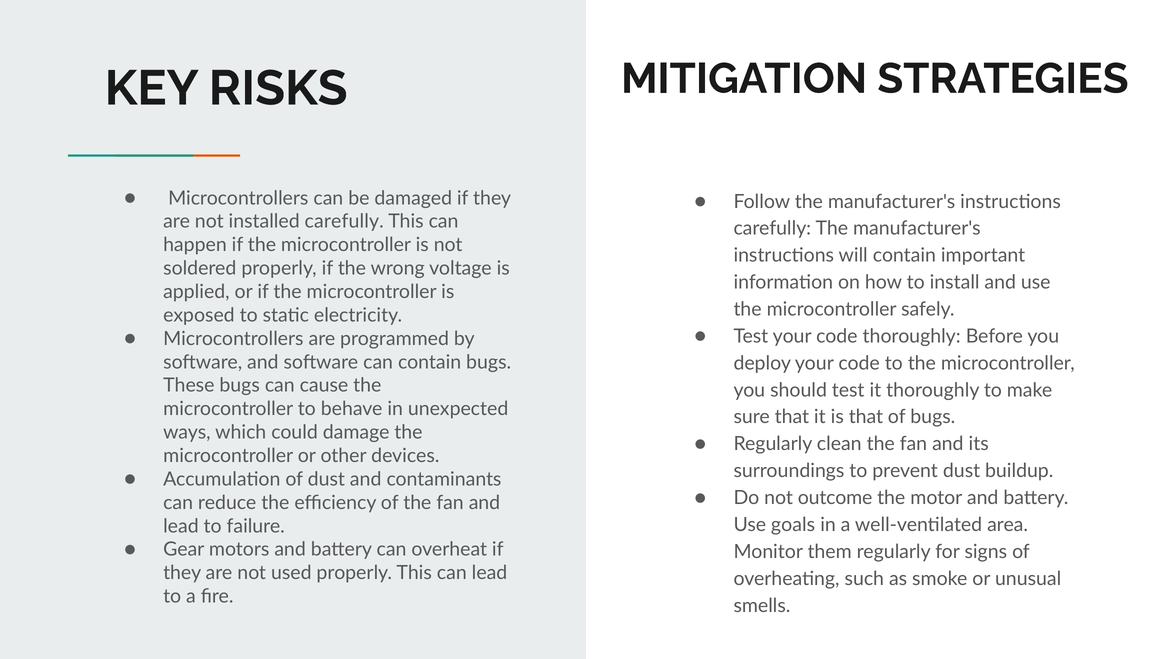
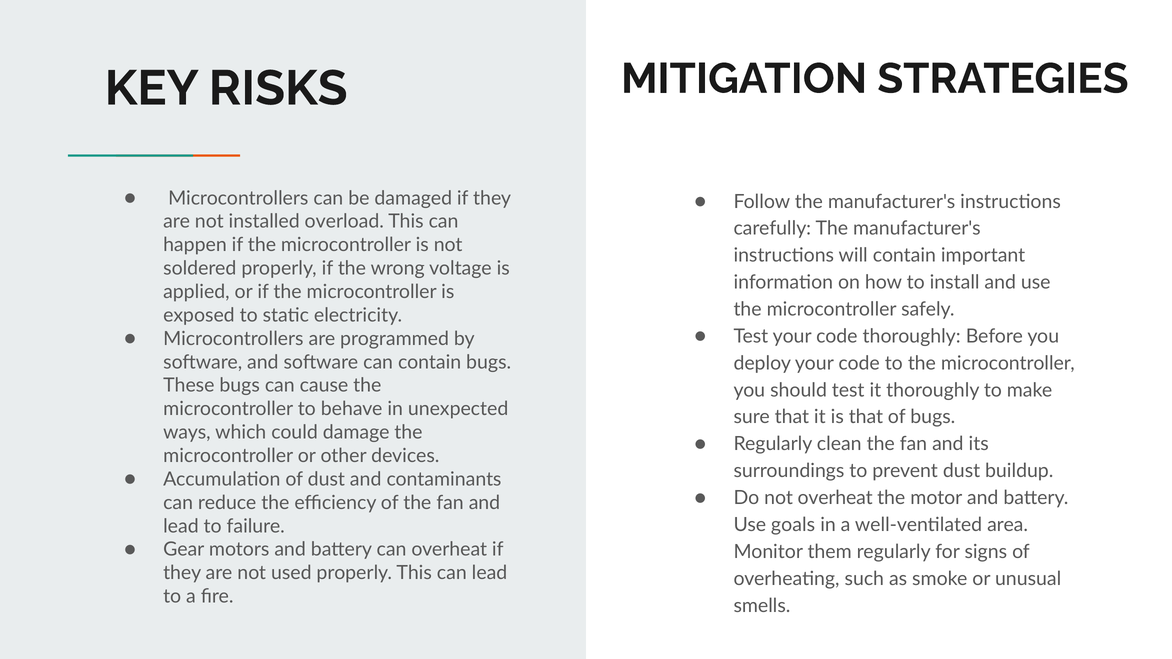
installed carefully: carefully -> overload (344, 222)
not outcome: outcome -> overheat (835, 498)
